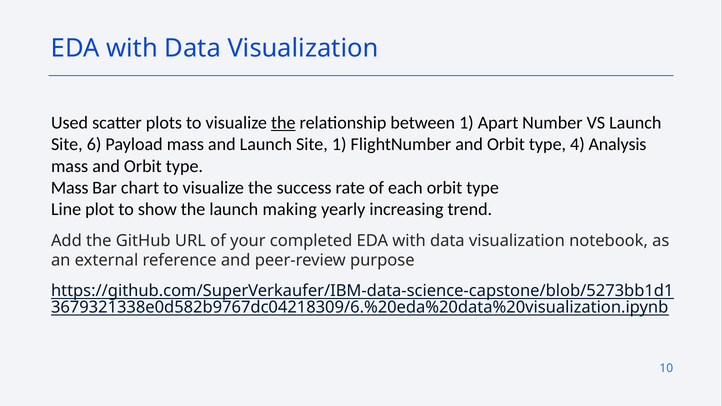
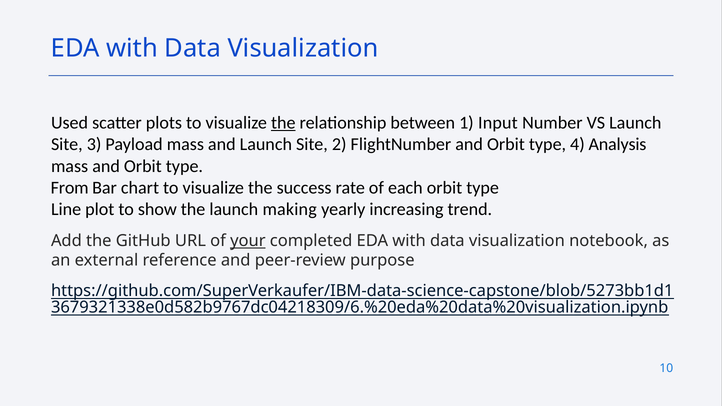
Apart: Apart -> Input (498, 123)
6: 6 -> 3 (94, 145)
Site 1: 1 -> 2 (339, 145)
Mass: Mass -> From (70, 188)
your underline: none -> present (248, 241)
